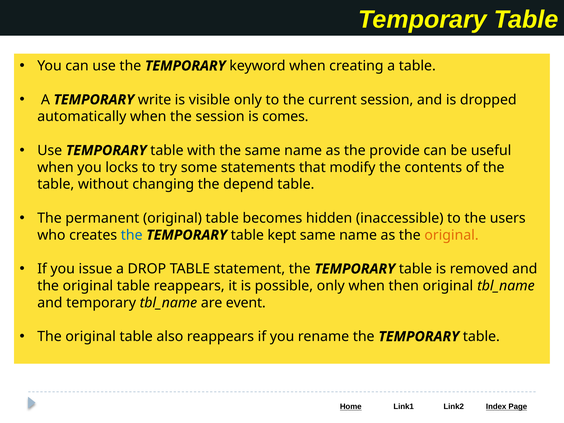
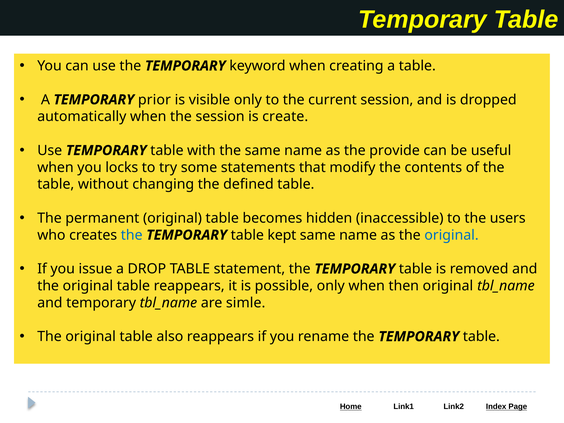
write: write -> prior (154, 100)
comes: comes -> create (285, 117)
depend: depend -> defined (248, 184)
original colour: orange -> blue (452, 235)
event: event -> simle (246, 303)
